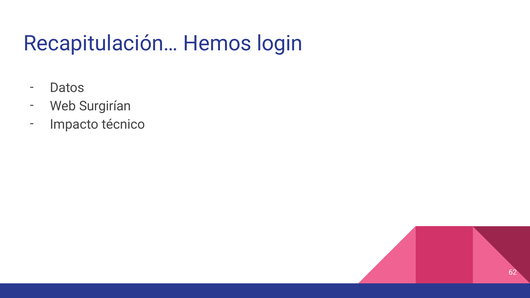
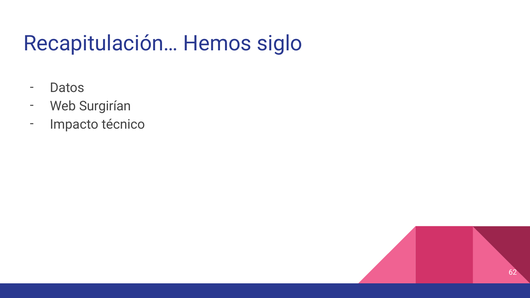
login: login -> siglo (280, 43)
